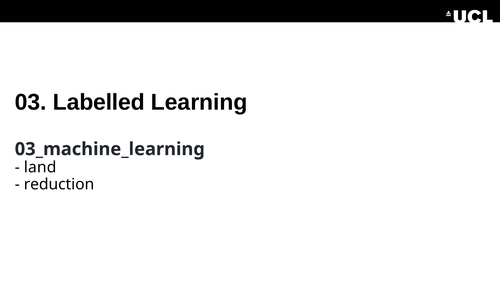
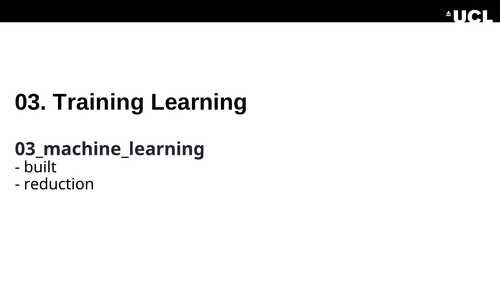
Labelled: Labelled -> Training (99, 102)
land: land -> built (40, 168)
